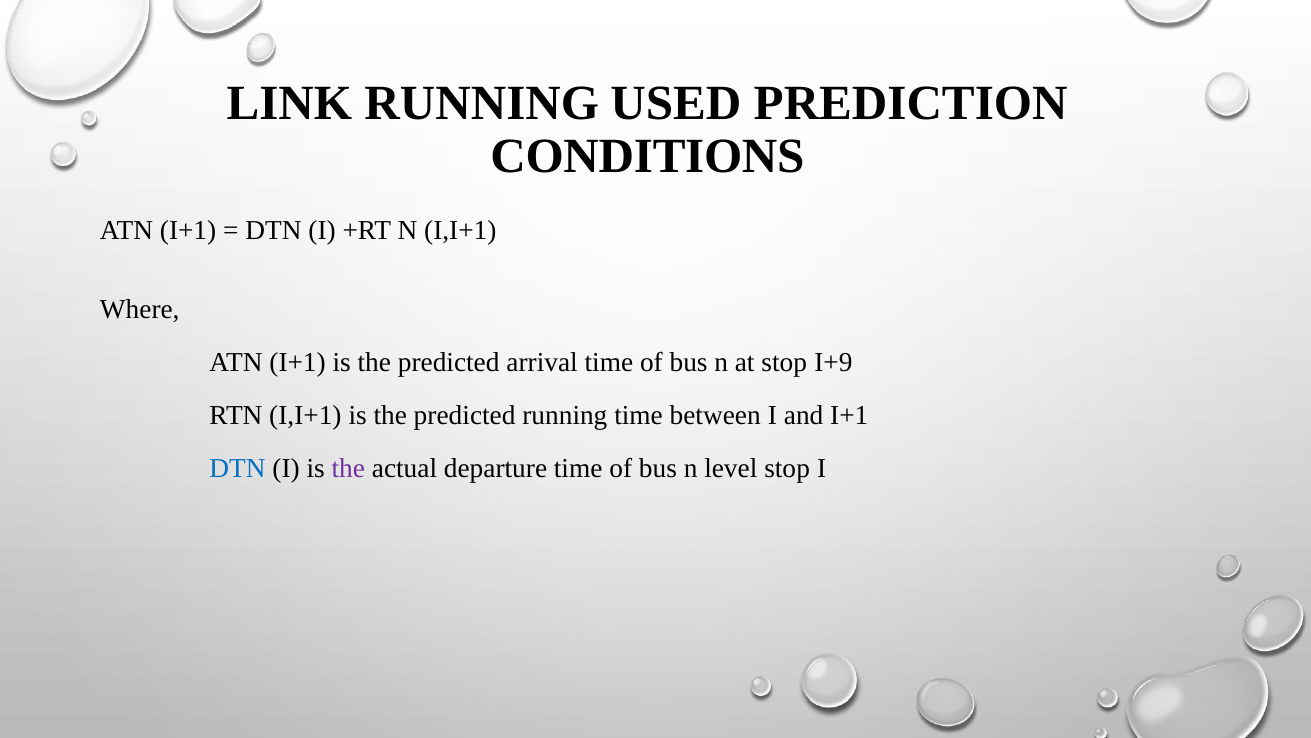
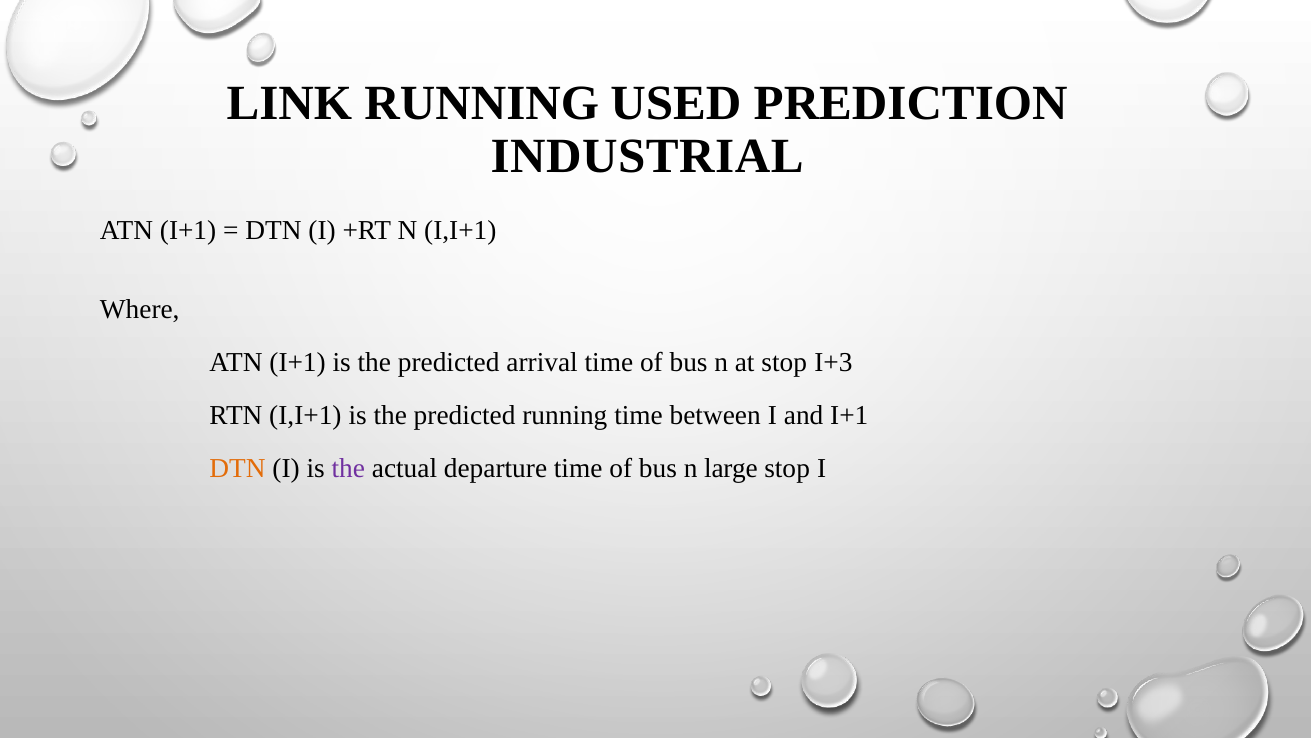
CONDITIONS: CONDITIONS -> INDUSTRIAL (647, 157)
I+9: I+9 -> I+3 (833, 362)
DTN colour: blue -> orange (237, 468)
level: level -> large (731, 468)
